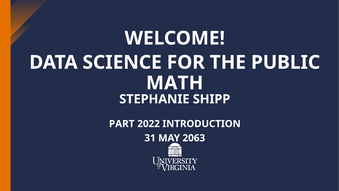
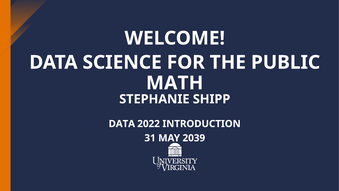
PART: PART -> DATA (122, 124)
2063: 2063 -> 2039 (194, 138)
